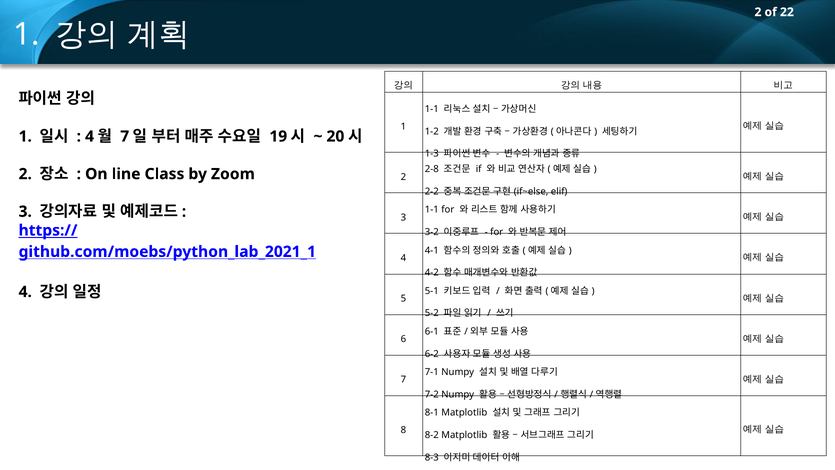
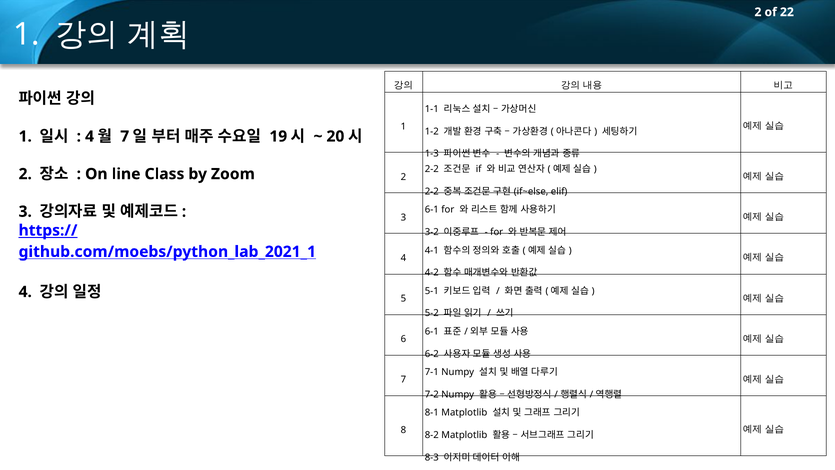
2-8: 2-8 -> 2-2 (432, 169)
1-1: 1-1 -> 6-1 (432, 210)
